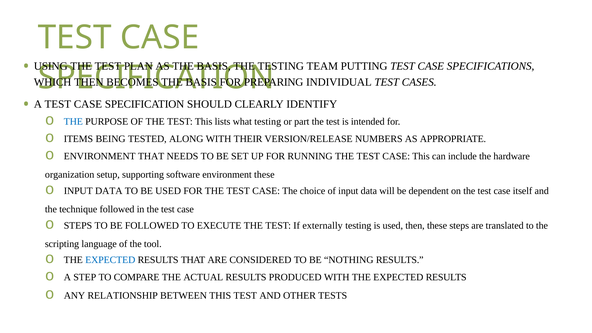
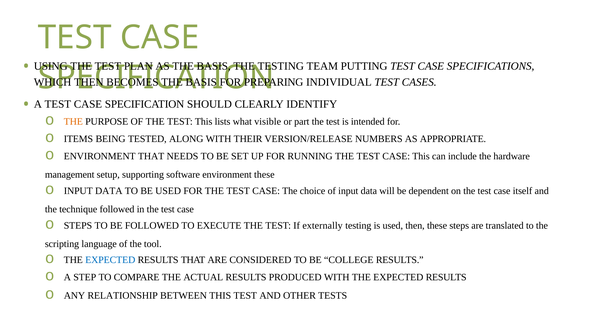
THE colour: blue -> orange (73, 122)
what testing: testing -> visible (268, 122)
organization: organization -> management (70, 175)
BE NOTHING: NOTHING -> COLLEGE (349, 260)
